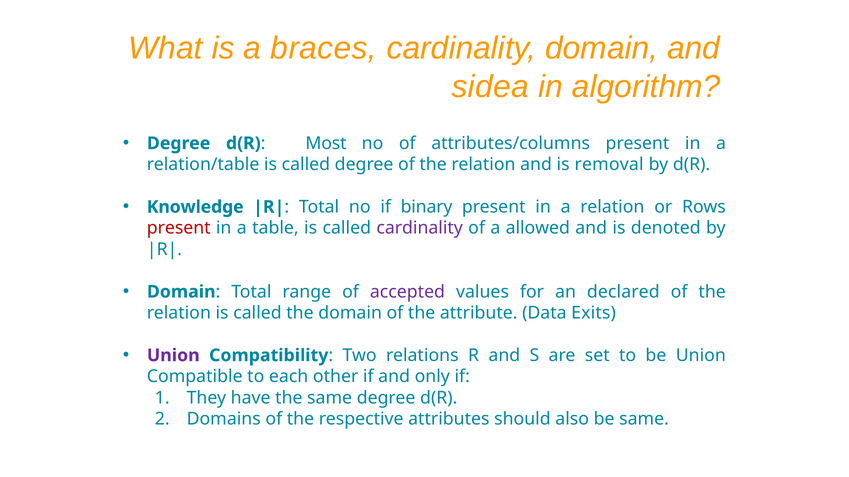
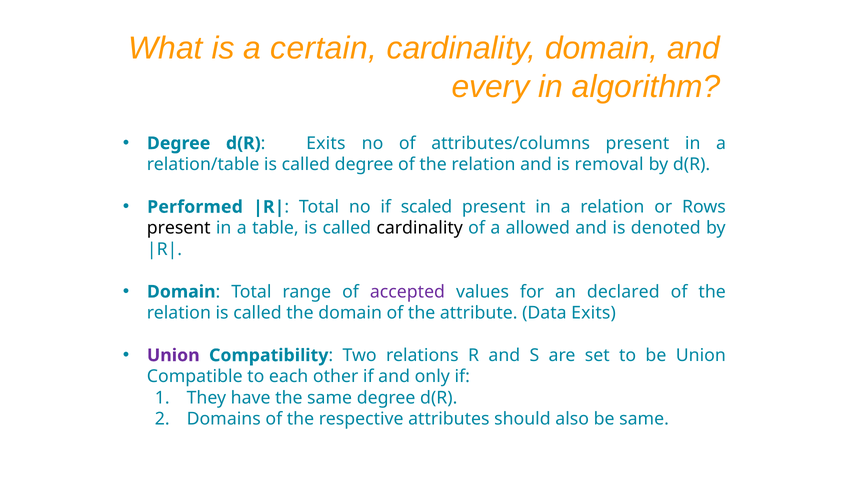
braces: braces -> certain (324, 48)
sidea: sidea -> every (491, 87)
Most: Most -> Exits (326, 143)
Knowledge: Knowledge -> Performed (195, 207)
binary: binary -> scaled (427, 207)
present colour: red -> black (179, 228)
cardinality colour: purple -> black (420, 228)
